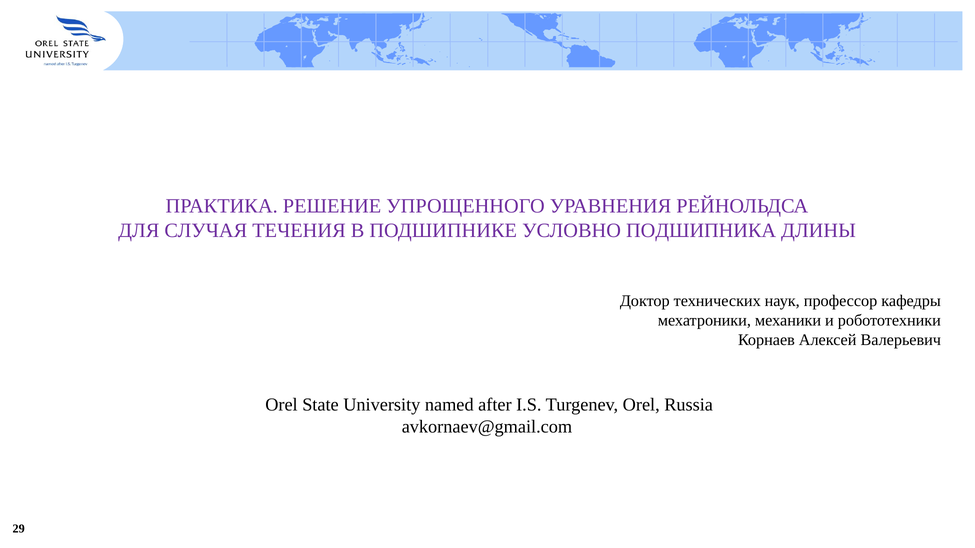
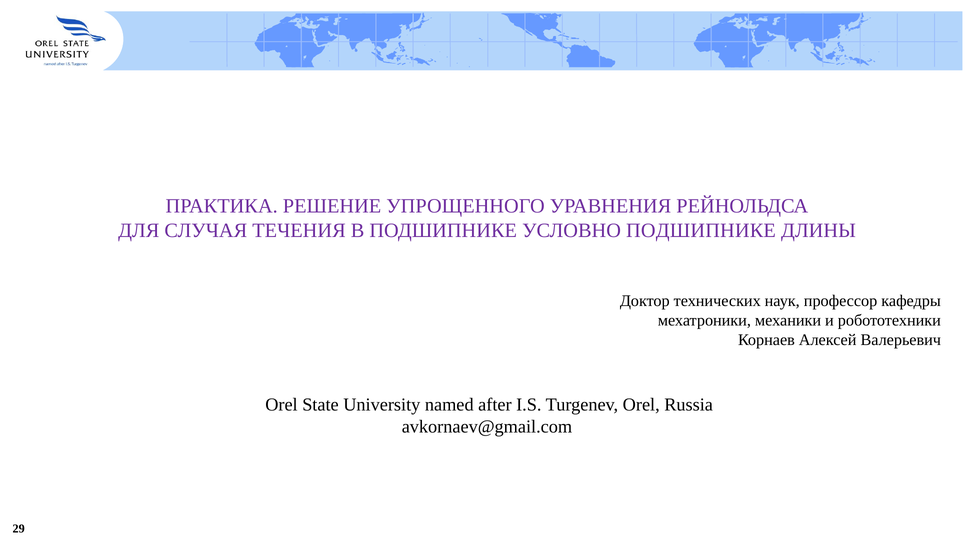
УСЛОВНО ПОДШИПНИКА: ПОДШИПНИКА -> ПОДШИПНИКЕ (701, 231)
